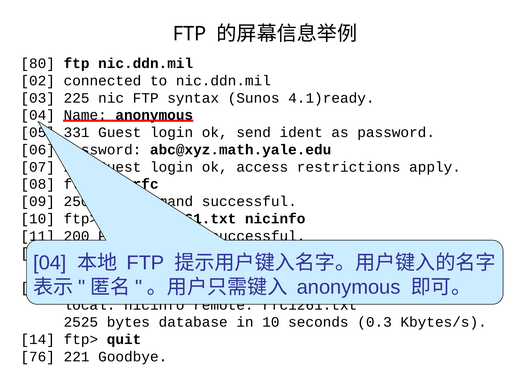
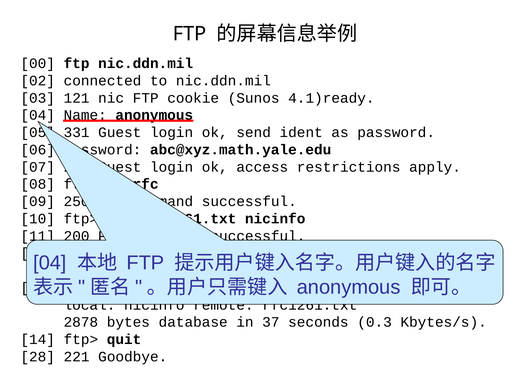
80: 80 -> 00 (38, 63)
225: 225 -> 121 (77, 98)
syntax: syntax -> cookie (193, 98)
2525: 2525 -> 2878 (81, 322)
in 10: 10 -> 37 (271, 322)
76: 76 -> 28 (38, 357)
